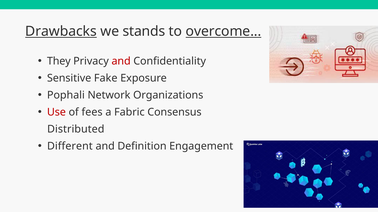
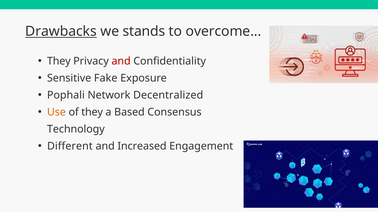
overcome underline: present -> none (223, 31)
Organizations: Organizations -> Decentralized (168, 95)
Use colour: red -> orange (56, 112)
of fees: fees -> they (92, 112)
Fabric: Fabric -> Based (129, 112)
Distributed: Distributed -> Technology (76, 130)
Definition: Definition -> Increased (142, 147)
